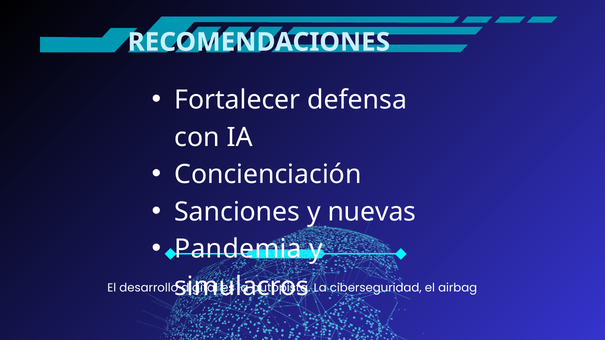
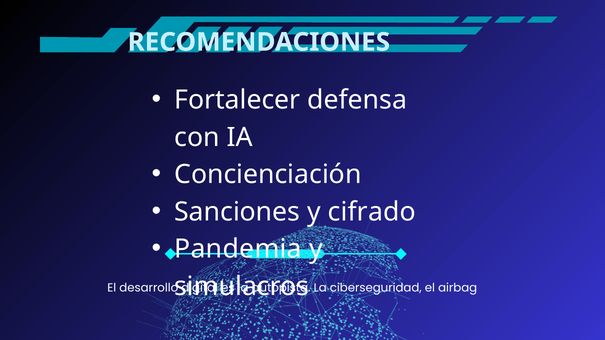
nuevas: nuevas -> cifrado (372, 212)
